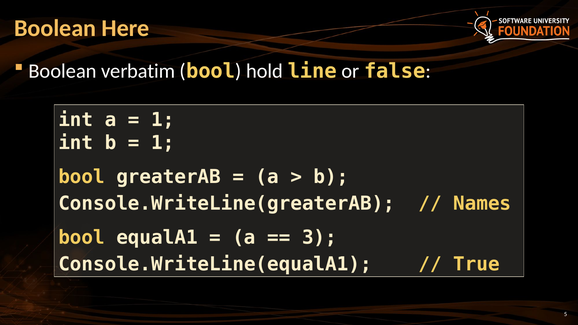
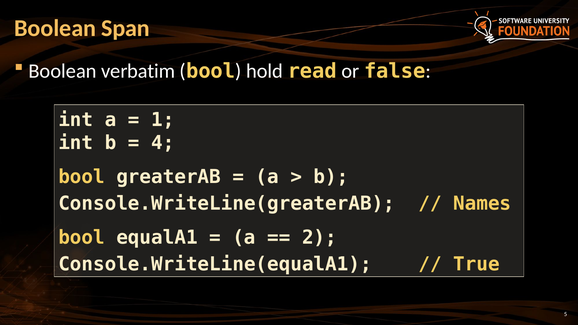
Here: Here -> Span (125, 28)
line: line -> read (312, 71)
1: 1 -> 4 (163, 143)
3: 3 -> 2 (319, 238)
